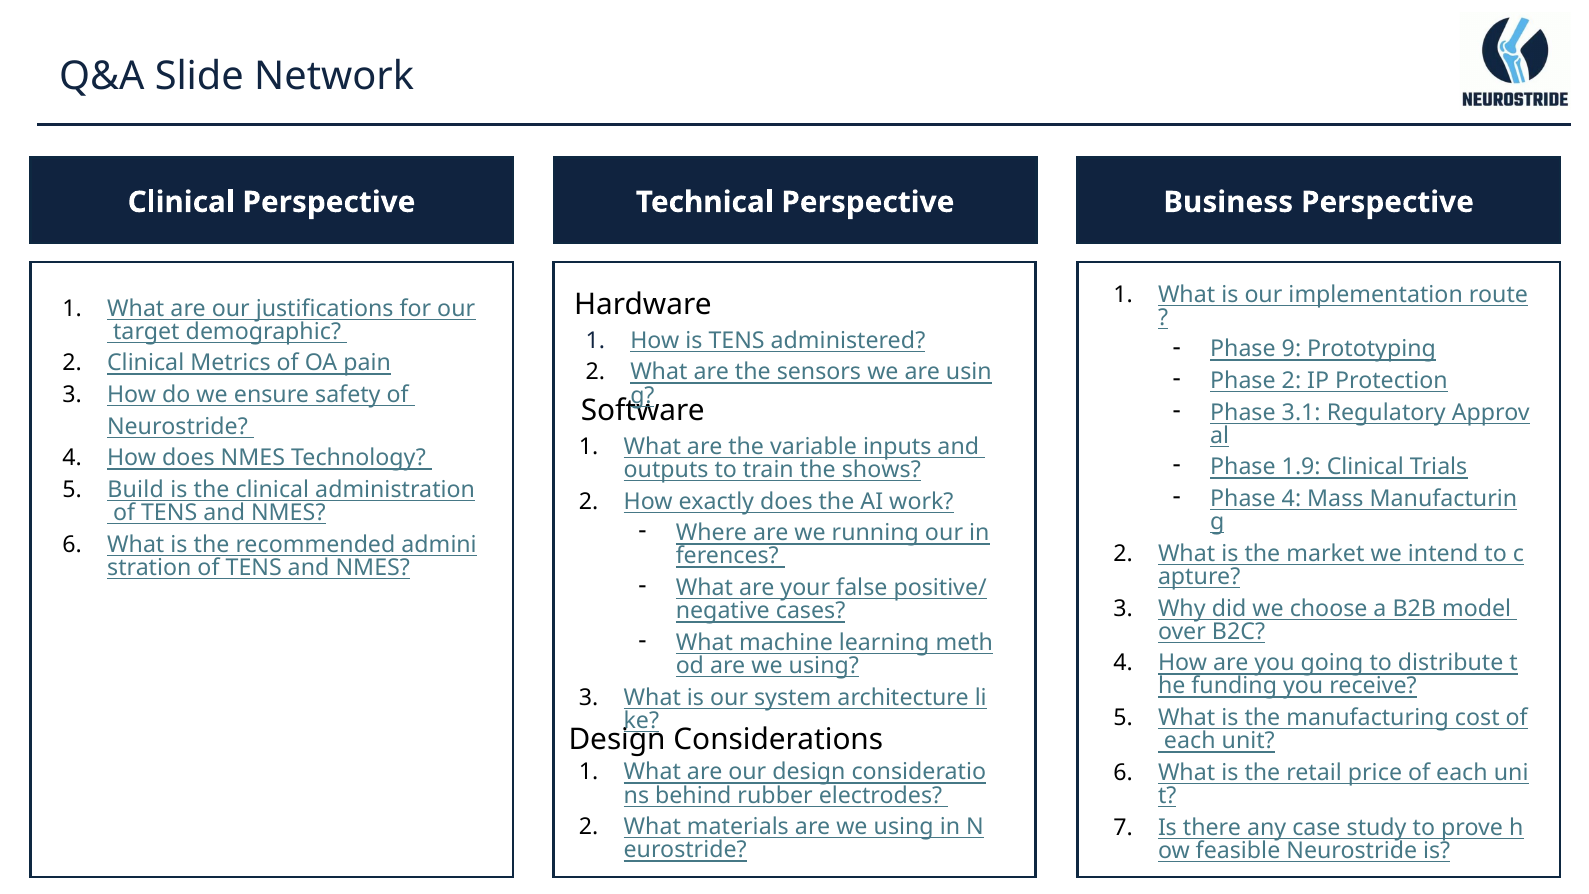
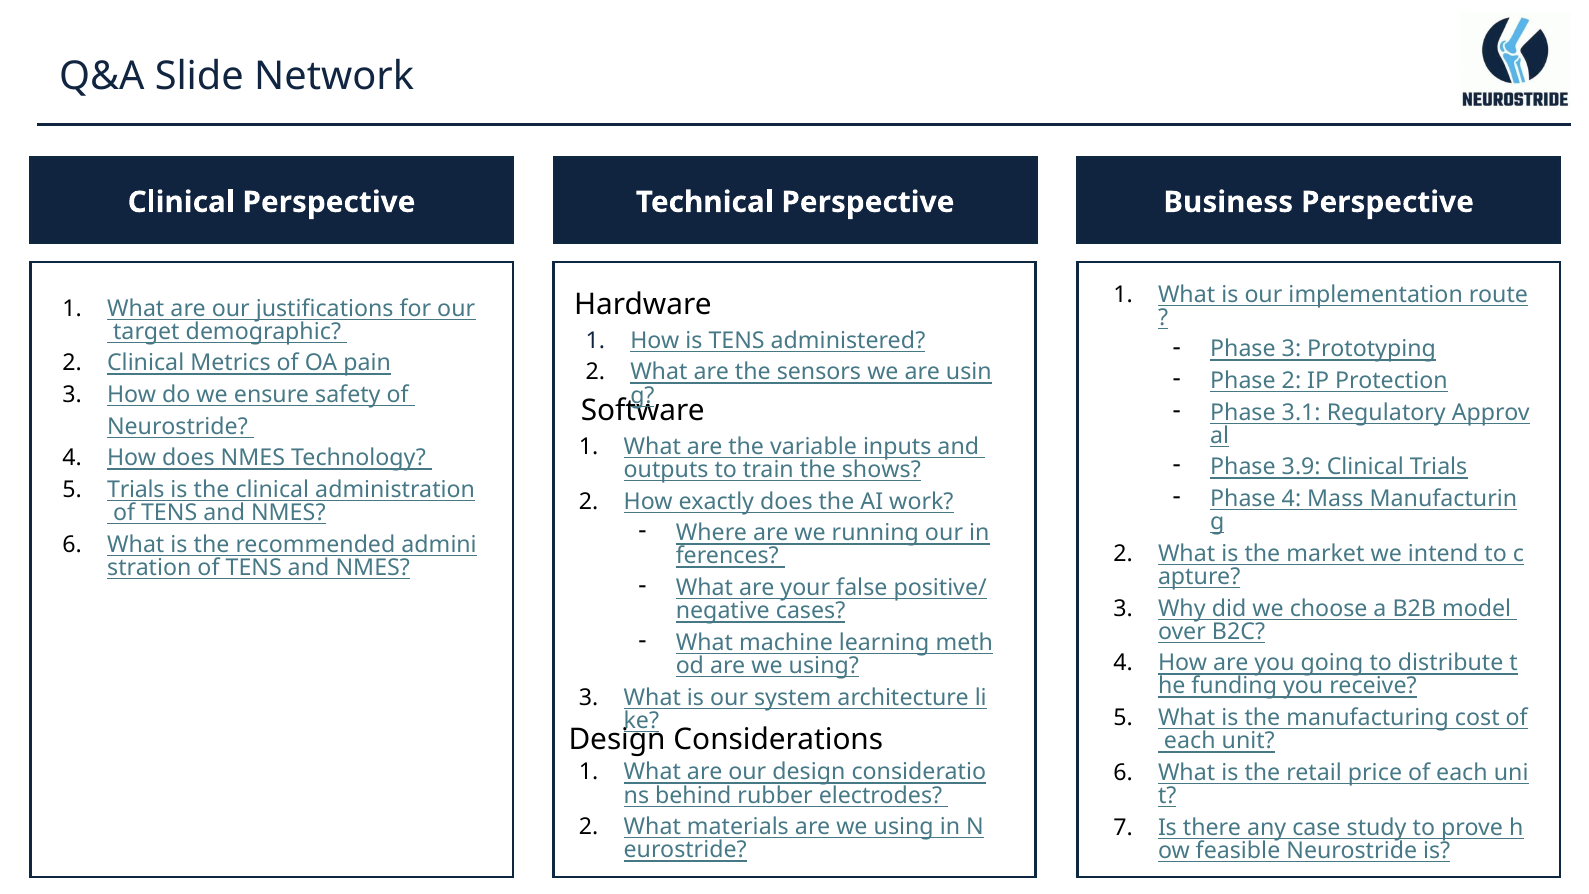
Phase 9: 9 -> 3 (1291, 349)
1.9: 1.9 -> 3.9 (1301, 467)
Build: Build -> Trials (136, 490)
